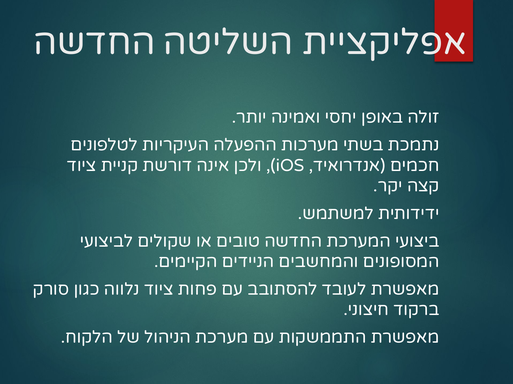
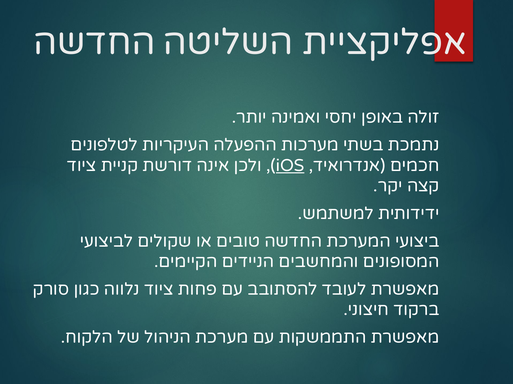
iOS underline: none -> present (290, 166)
